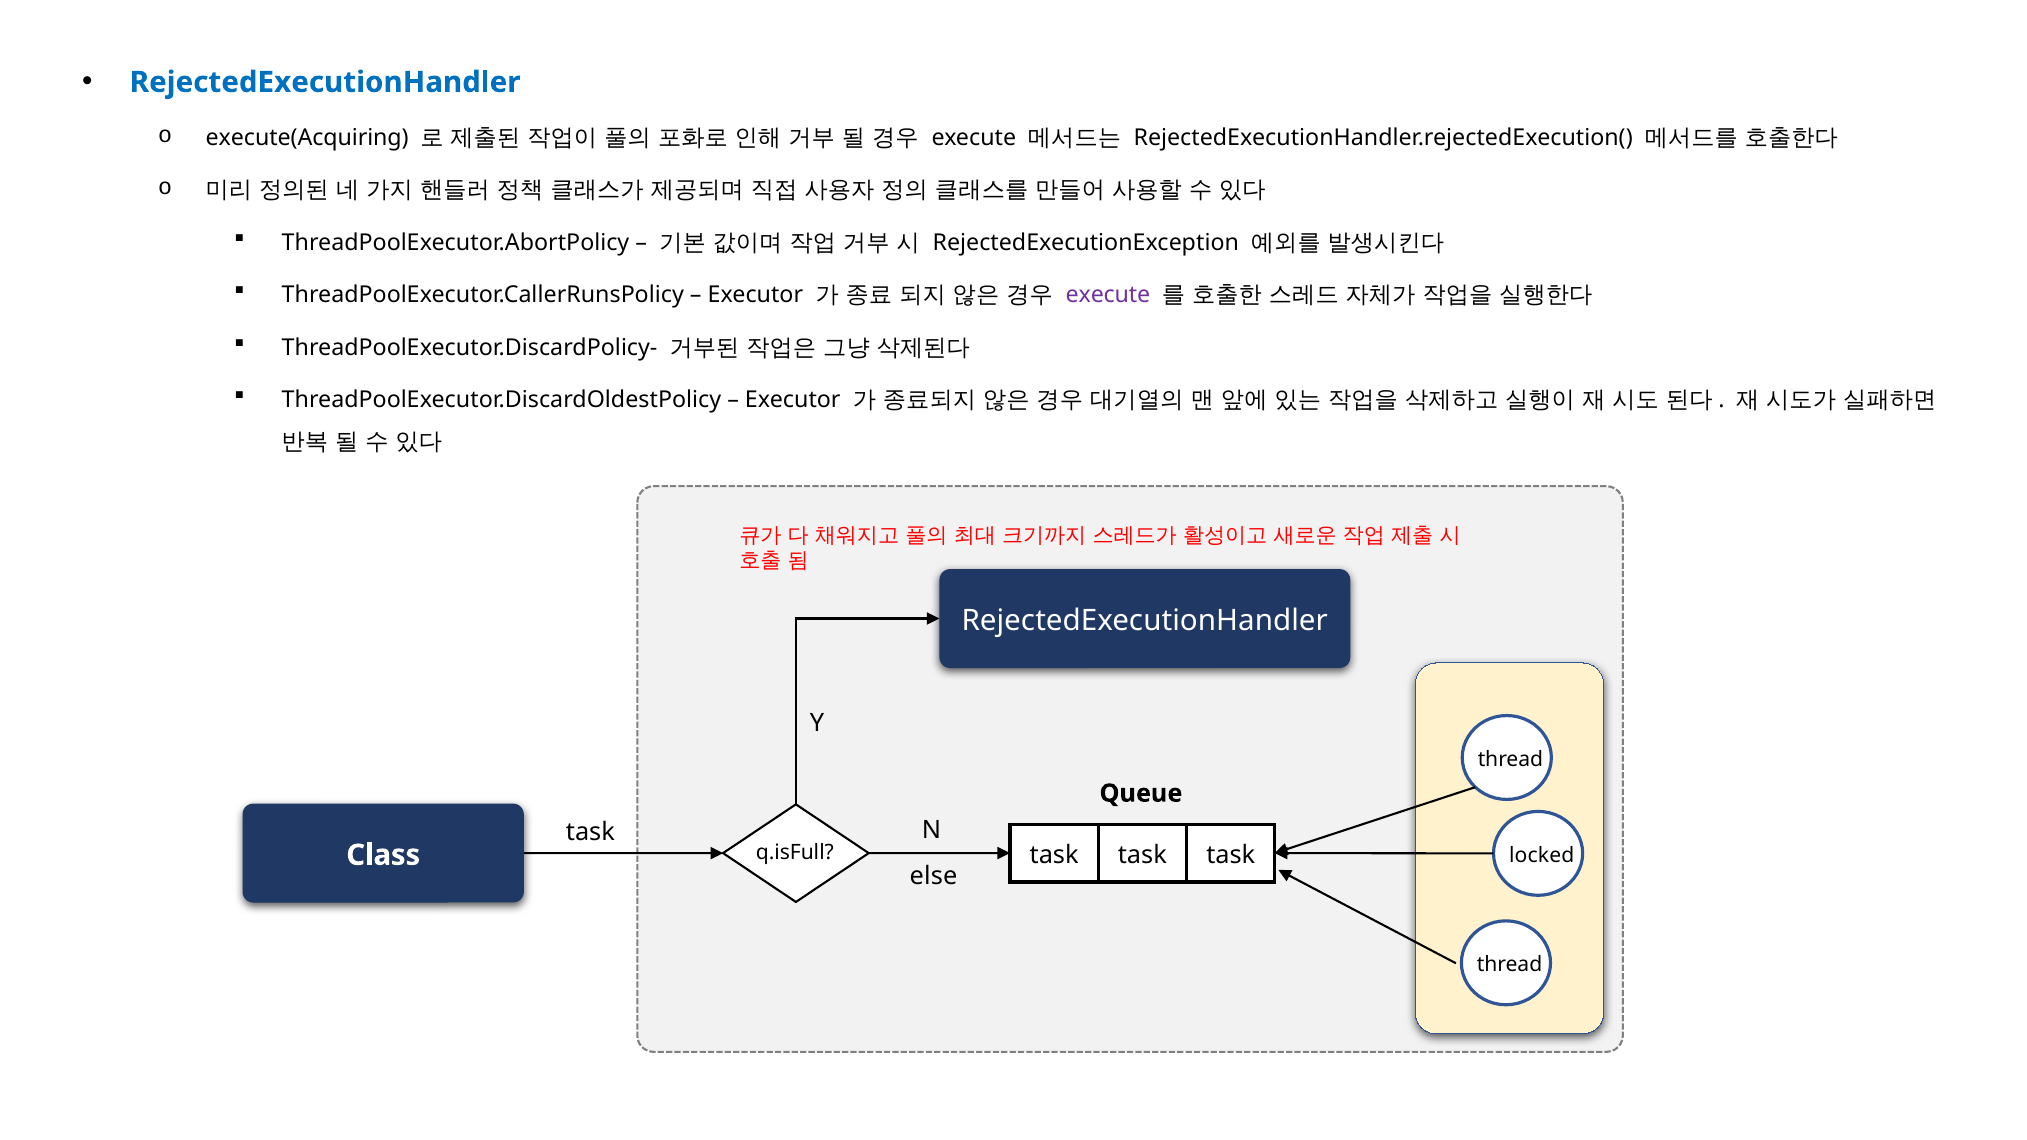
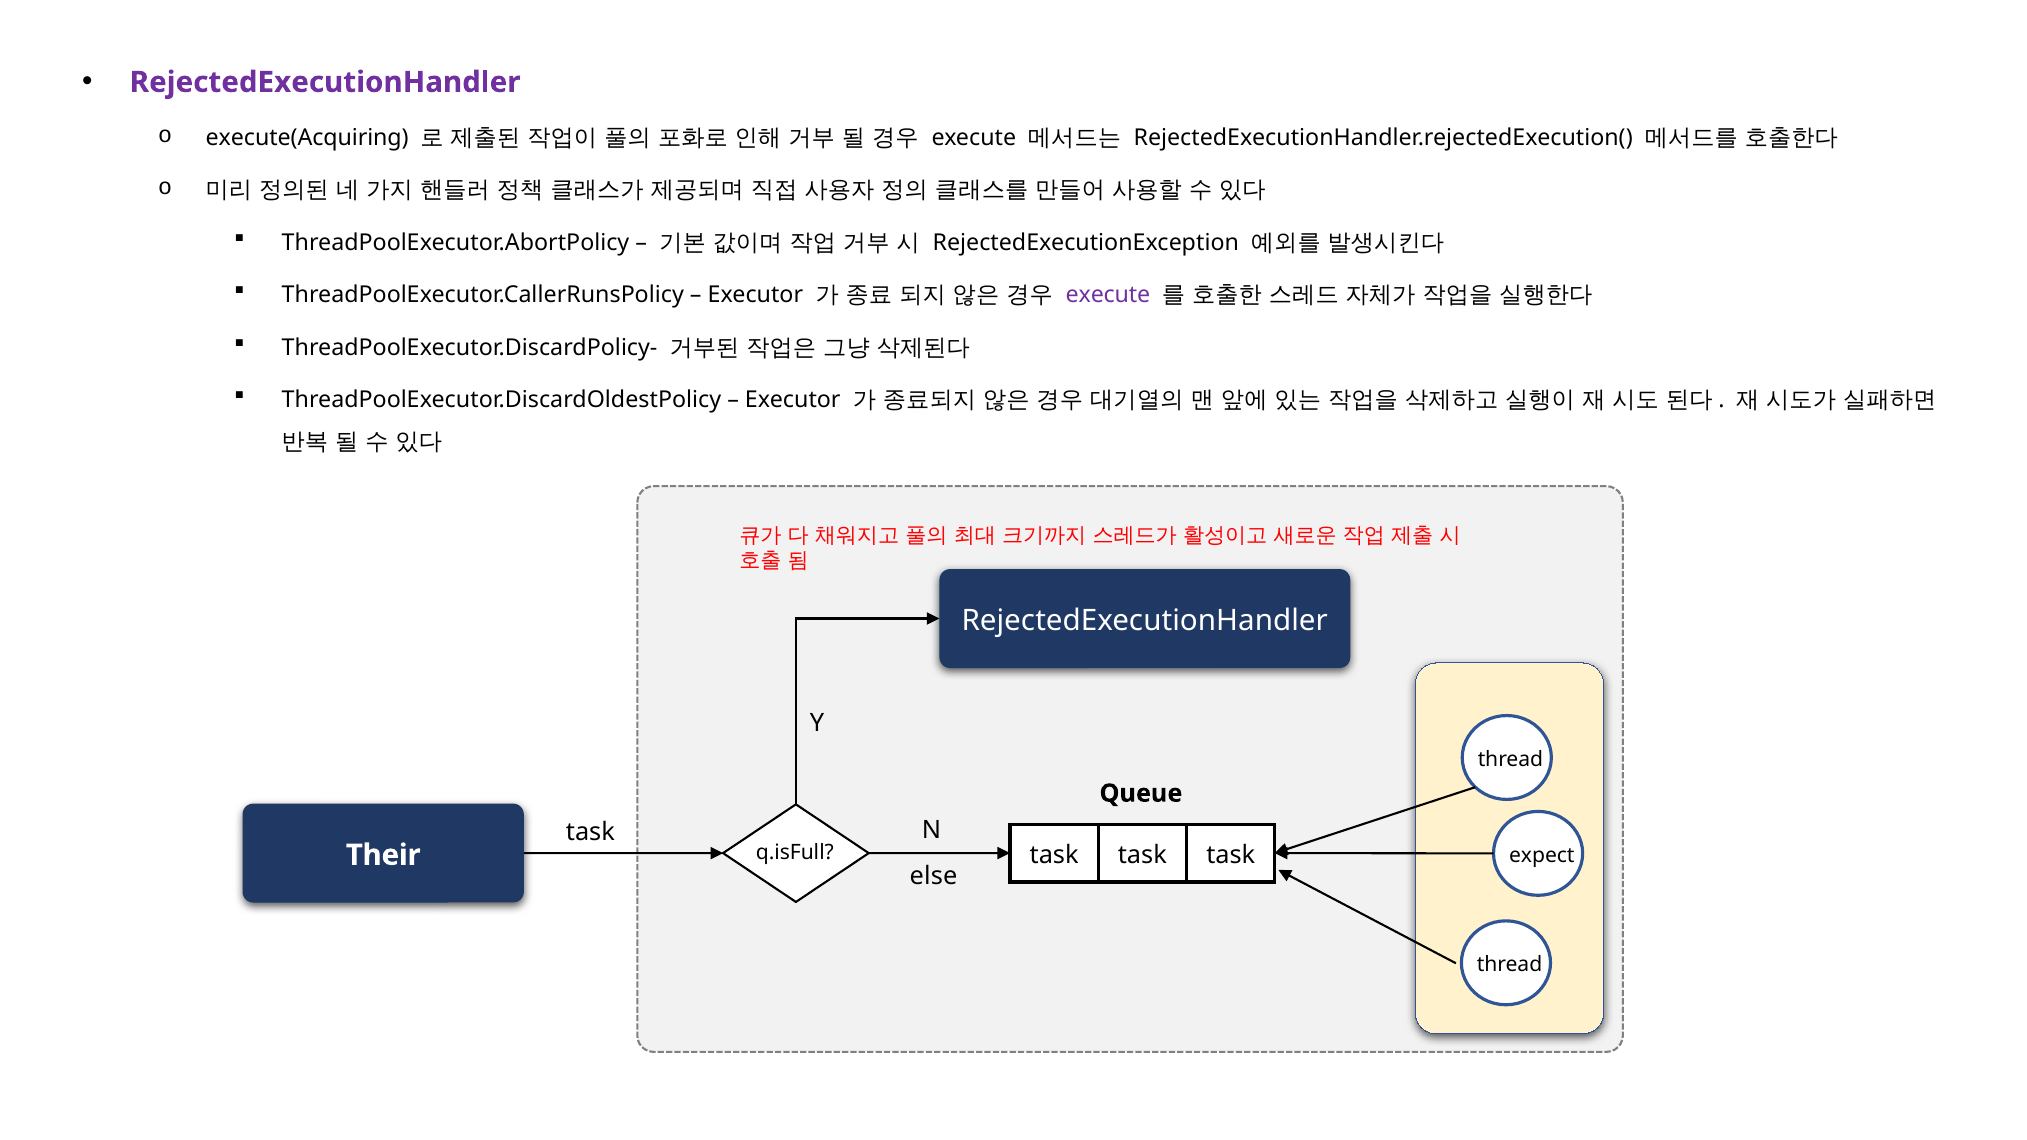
RejectedExecutionHandler colour: blue -> purple (325, 82)
locked: locked -> expect (1542, 855)
Class: Class -> Their (383, 855)
